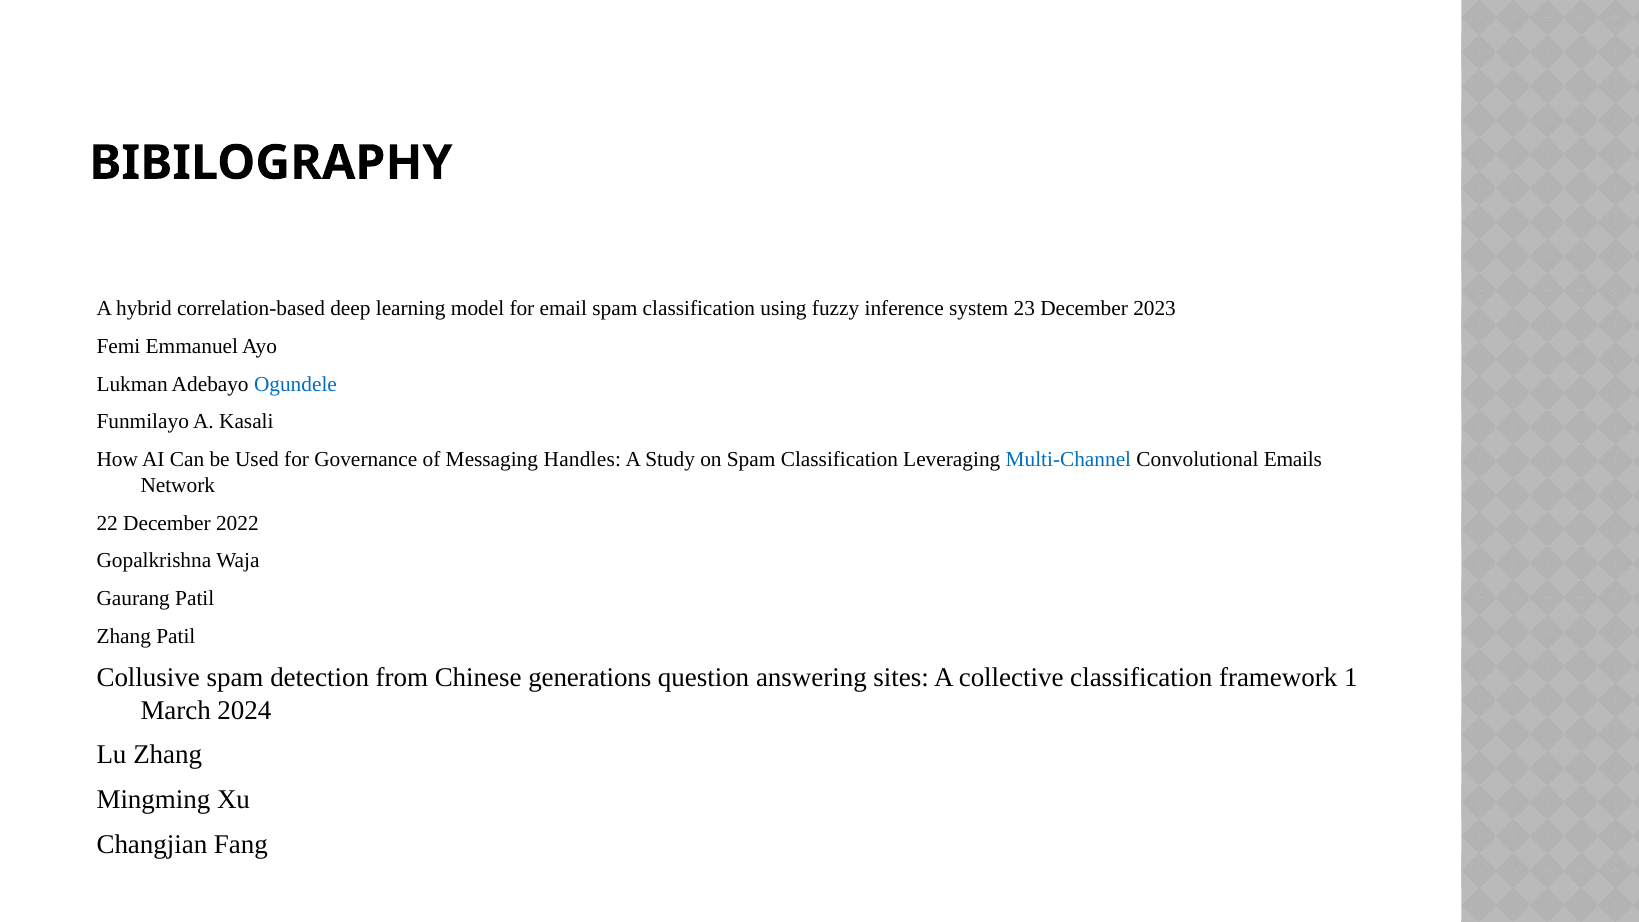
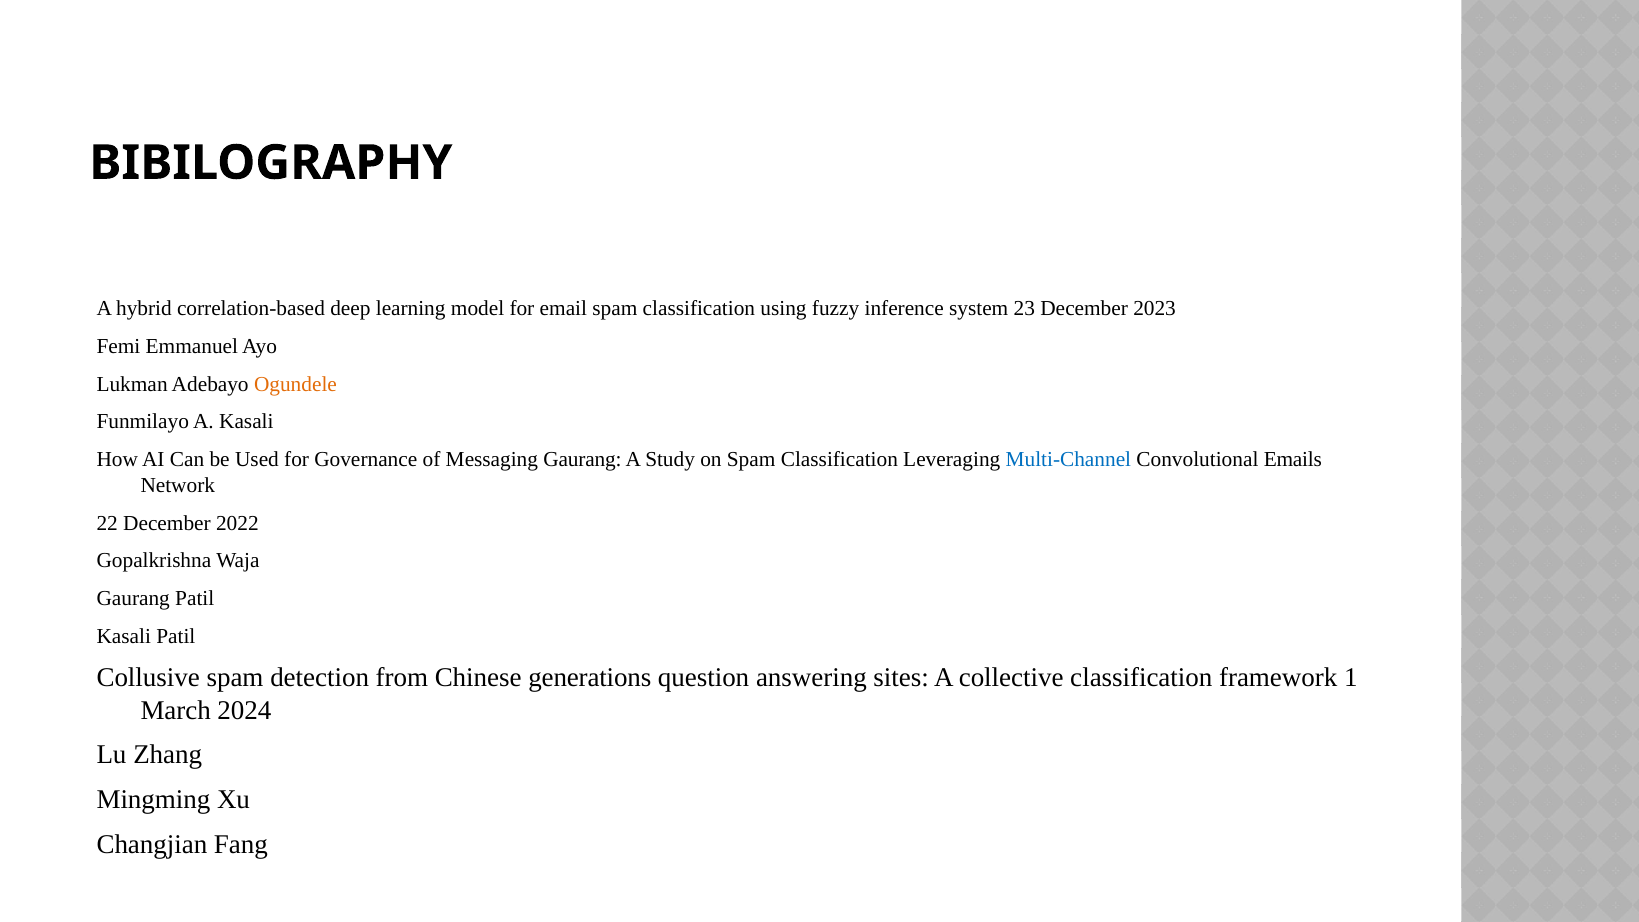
Ogundele colour: blue -> orange (295, 384)
Messaging Handles: Handles -> Gaurang (582, 460)
Zhang: Zhang -> Kasali (124, 636)
